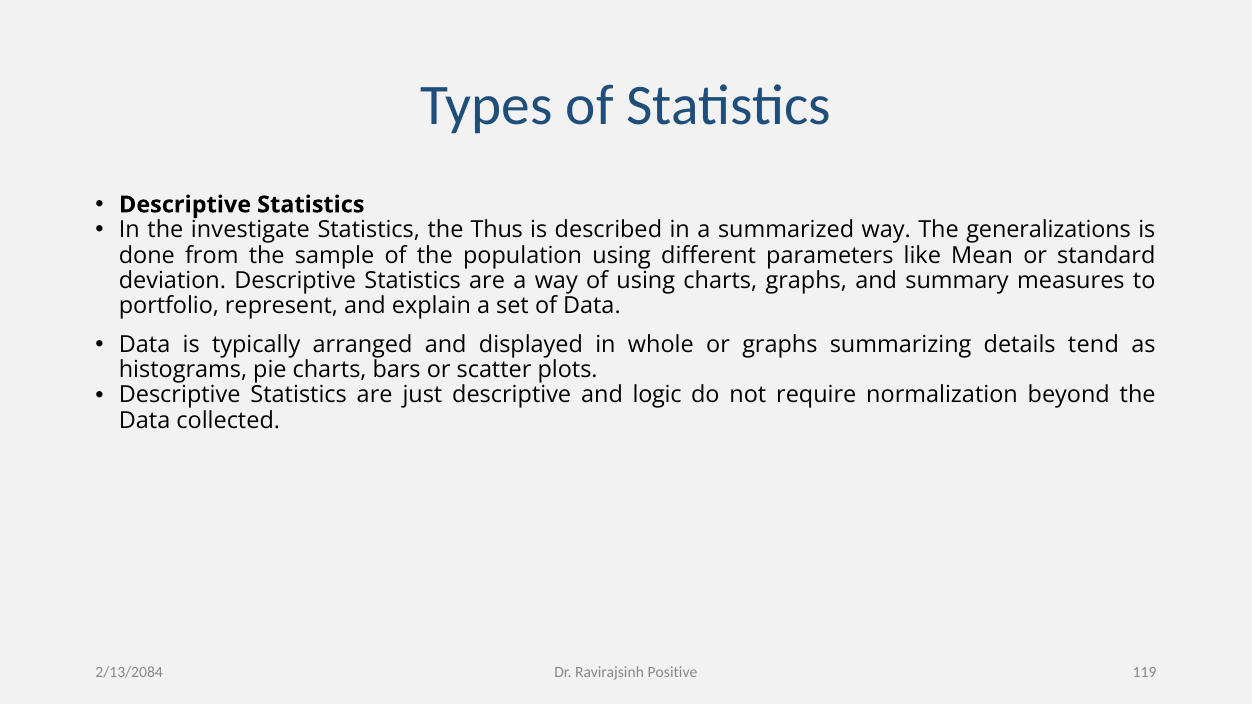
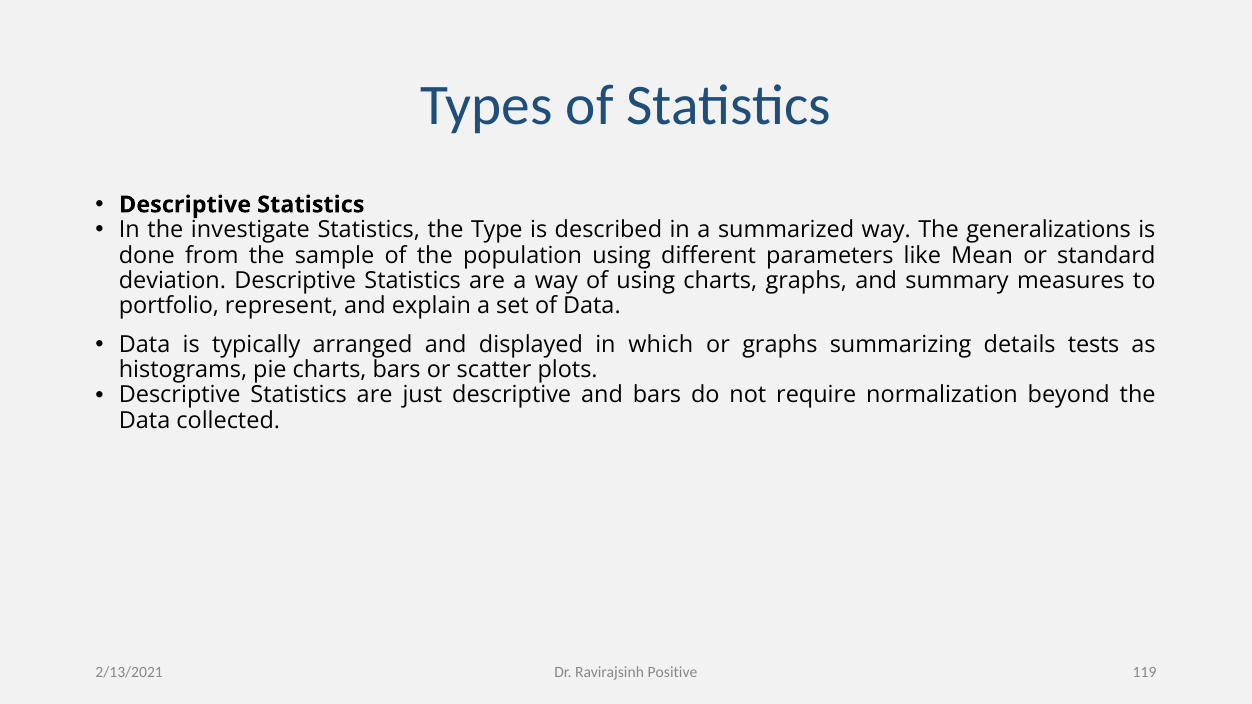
Thus: Thus -> Type (497, 230)
whole: whole -> which (661, 345)
tend: tend -> tests (1094, 345)
and logic: logic -> bars (657, 395)
2/13/2084: 2/13/2084 -> 2/13/2021 (129, 673)
